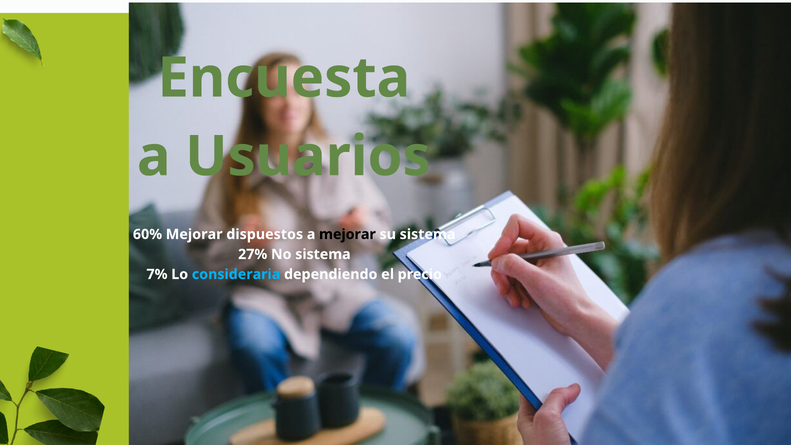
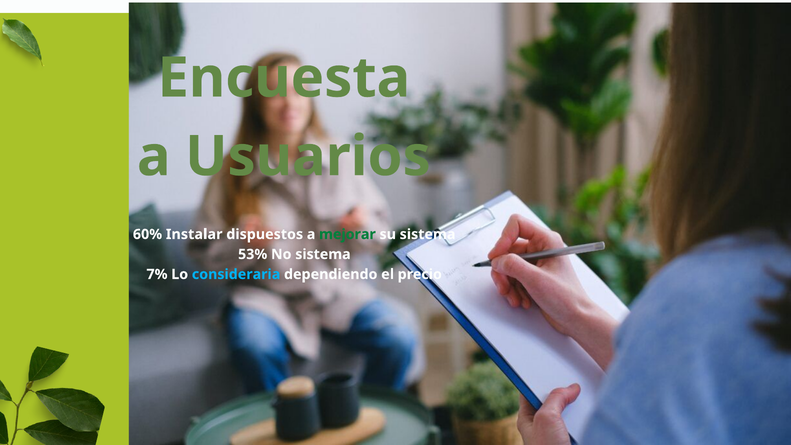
60% Mejorar: Mejorar -> Instalar (194, 234)
mejorar colour: black -> green (347, 234)
27%: 27% -> 53% (253, 254)
